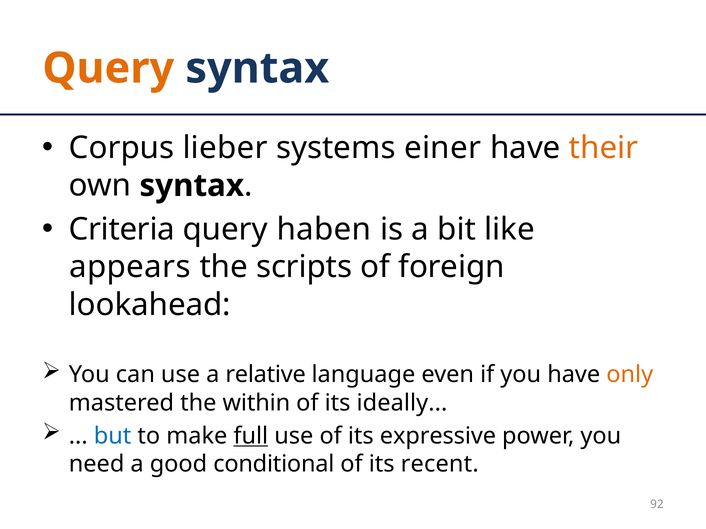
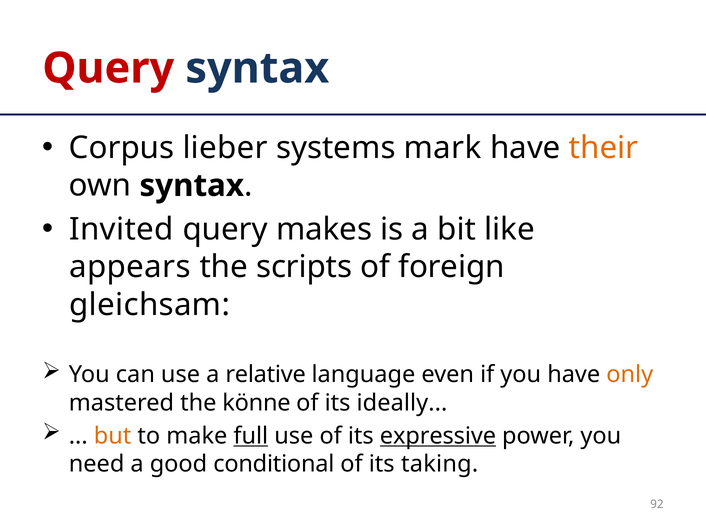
Query colour: orange -> red (108, 68)
einer: einer -> mark (443, 148)
Criteria: Criteria -> Invited (121, 230)
haben: haben -> makes (324, 230)
lookahead: lookahead -> gleichsam (150, 305)
within: within -> könne (256, 403)
but colour: blue -> orange (113, 436)
expressive underline: none -> present (438, 436)
recent: recent -> taking (440, 465)
